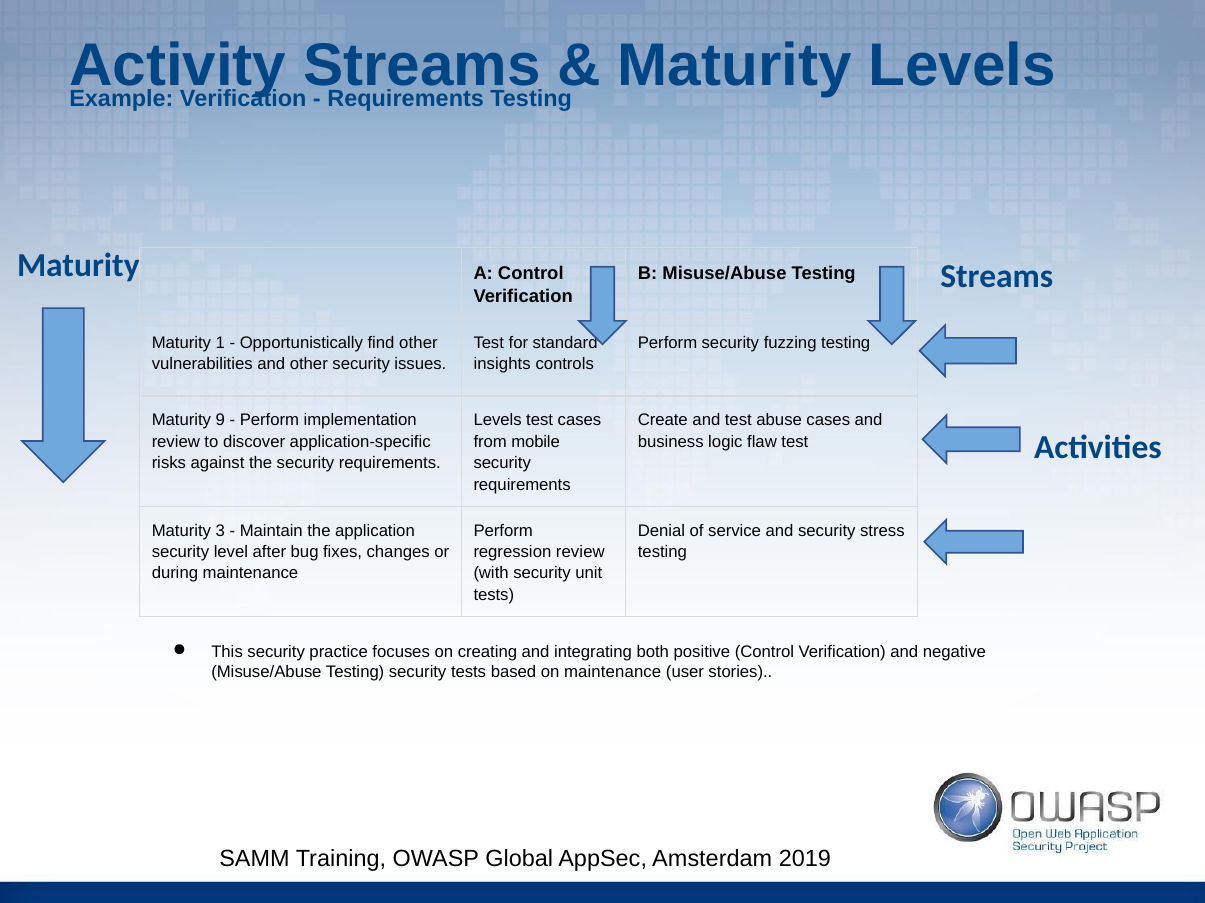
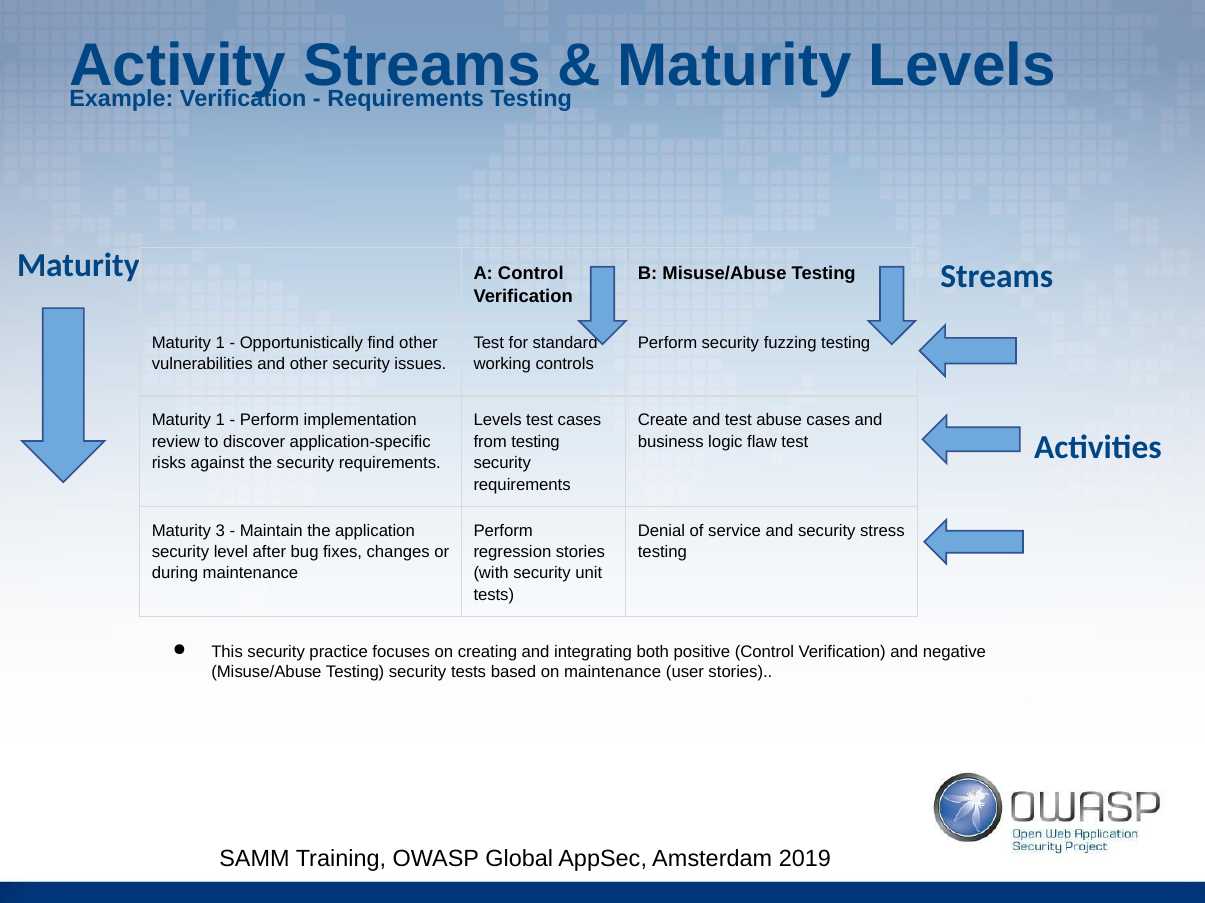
insights: insights -> working (502, 365)
9: 9 -> 1 (220, 421)
from mobile: mobile -> testing (536, 442)
regression review: review -> stories (580, 552)
